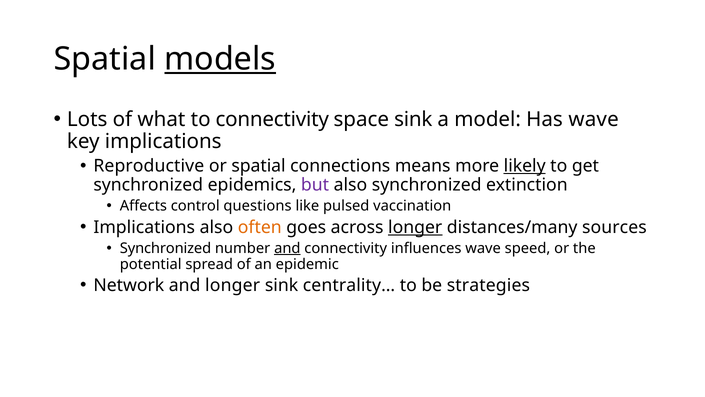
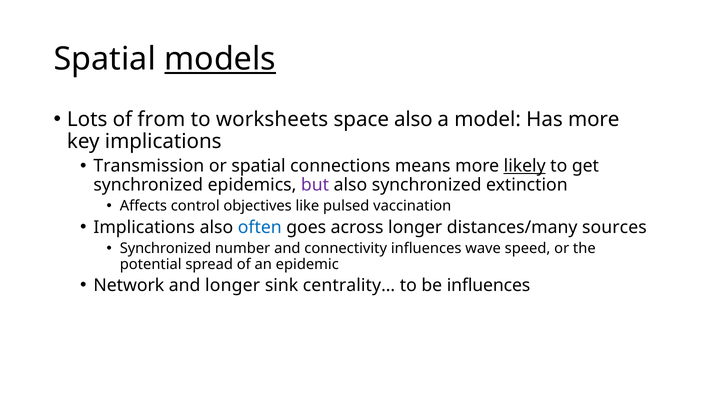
what: what -> from (161, 119)
to connectivity: connectivity -> worksheets (272, 119)
space sink: sink -> also (413, 119)
Has wave: wave -> more (594, 119)
Reproductive: Reproductive -> Transmission (149, 166)
questions: questions -> objectives (258, 206)
often colour: orange -> blue (260, 227)
longer underline: present -> none (415, 227)
and underline: present -> none (287, 248)
be strategies: strategies -> influences (489, 285)
